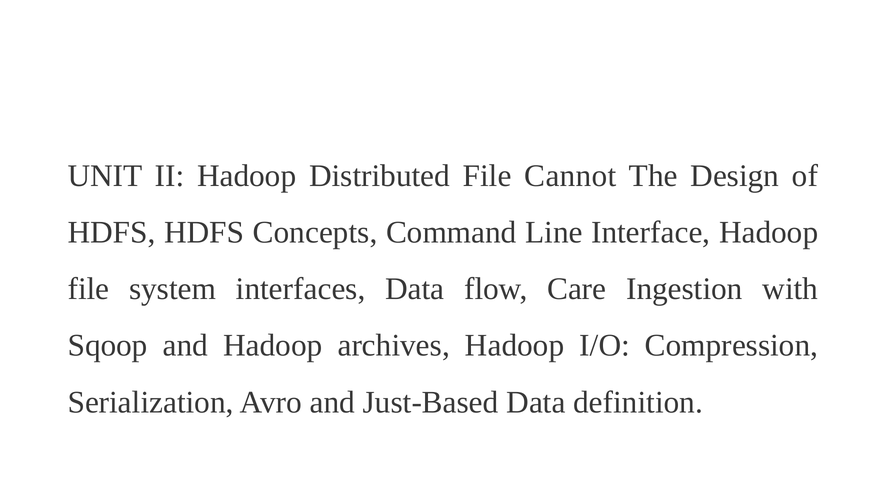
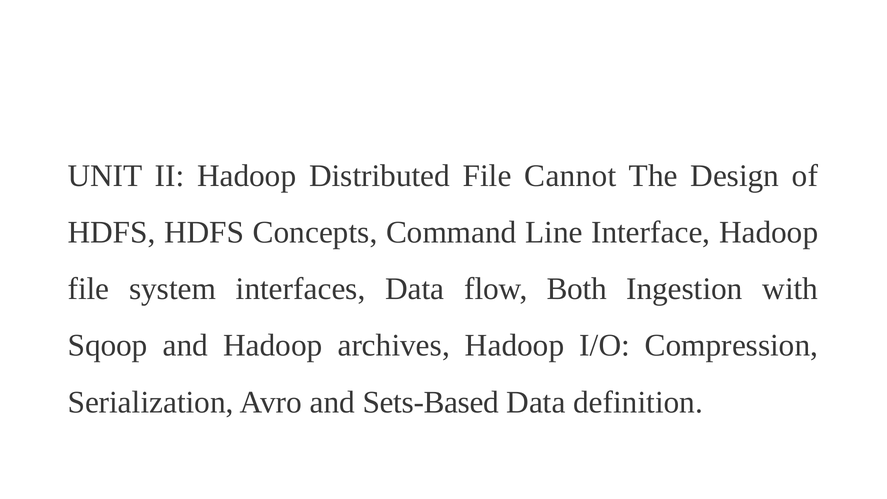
Care: Care -> Both (577, 289)
Just-Based: Just-Based -> Sets-Based (431, 402)
